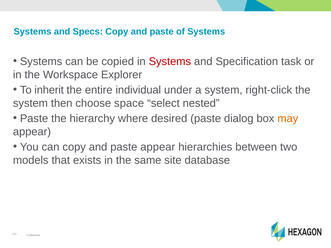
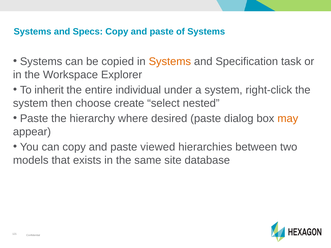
Systems colour: red -> orange (170, 61)
space: space -> create (129, 103)
paste appear: appear -> viewed (158, 147)
